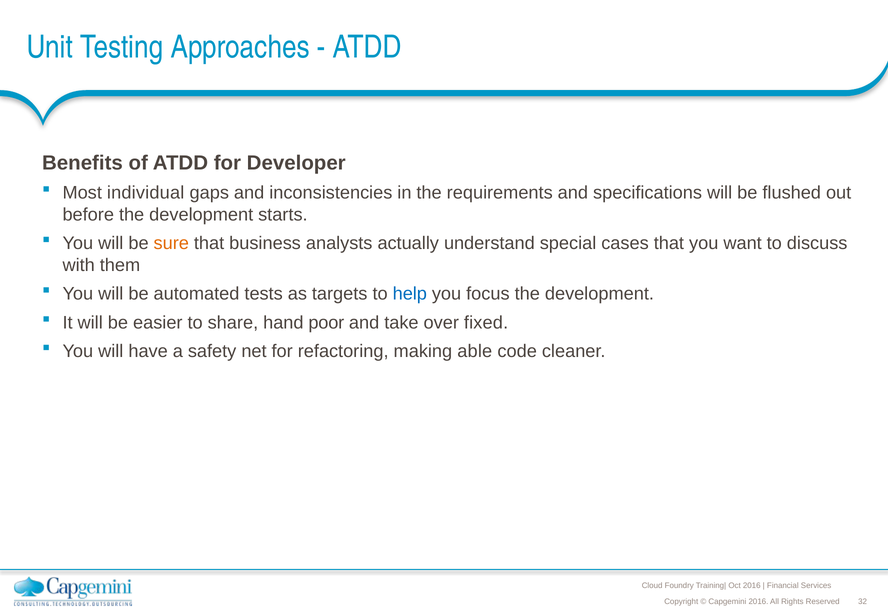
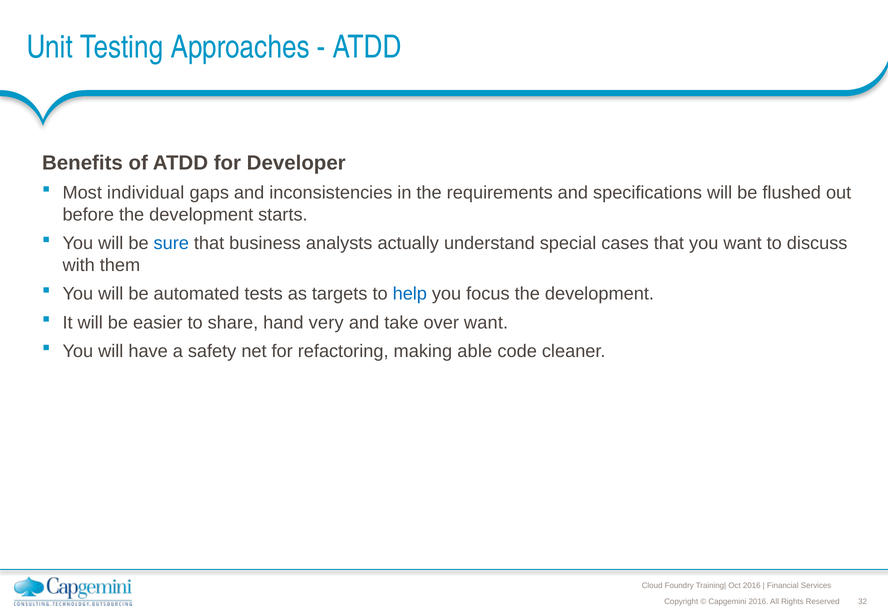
sure colour: orange -> blue (171, 244)
poor: poor -> very (326, 323)
over fixed: fixed -> want (486, 323)
